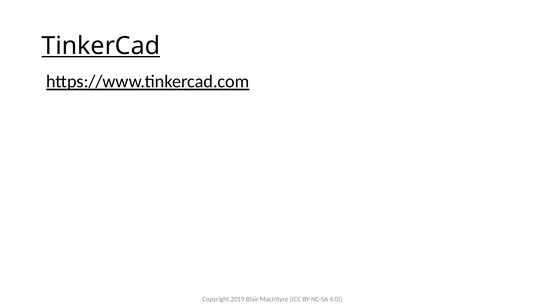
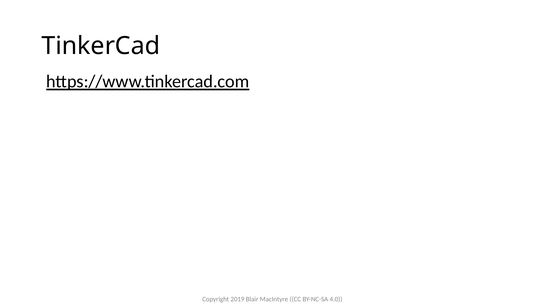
TinkerCad underline: present -> none (101, 46)
